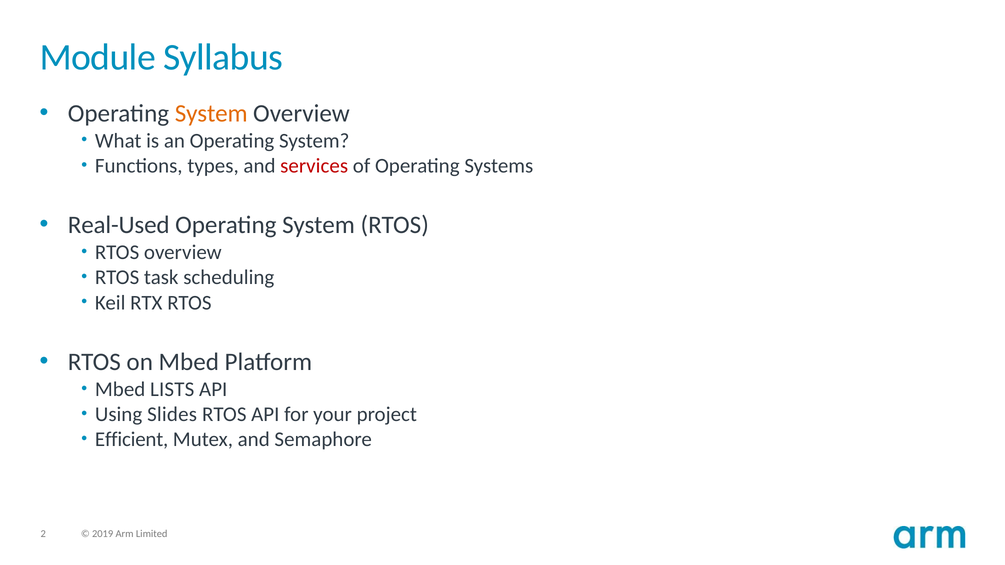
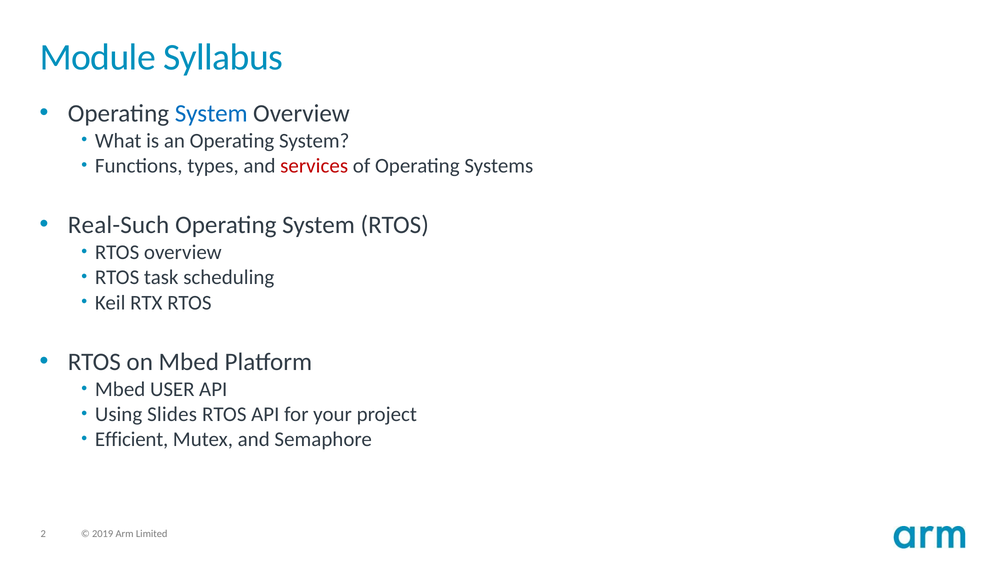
System colour: orange -> blue (211, 113)
Real-Used: Real-Used -> Real-Such (119, 225)
LISTS: LISTS -> USER (172, 390)
